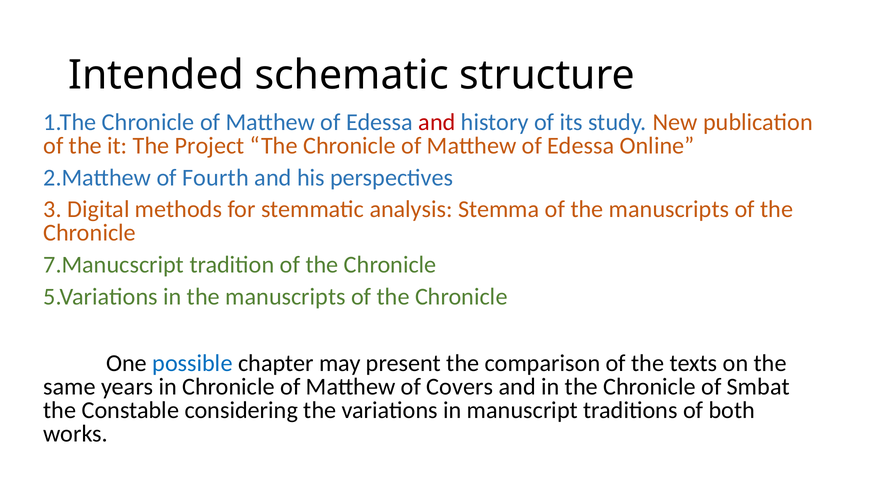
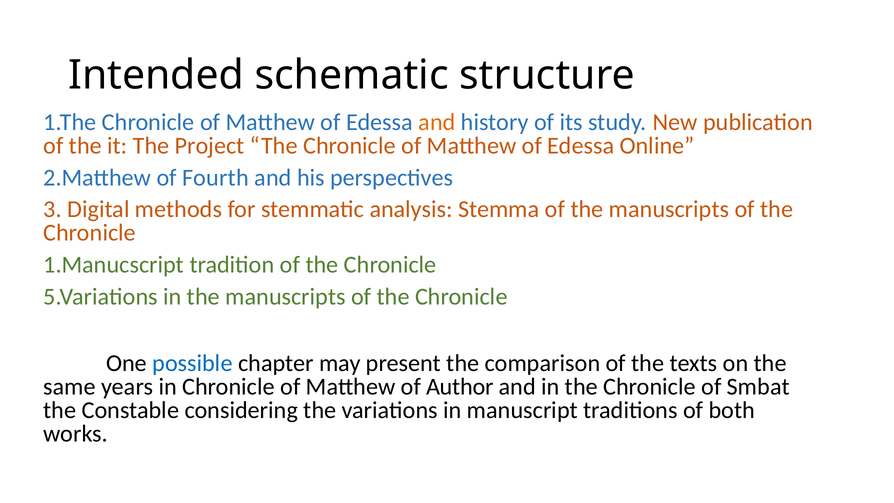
and colour: red -> orange (437, 122)
7.Manucscript: 7.Manucscript -> 1.Manucscript (114, 265)
Covers: Covers -> Author (460, 387)
